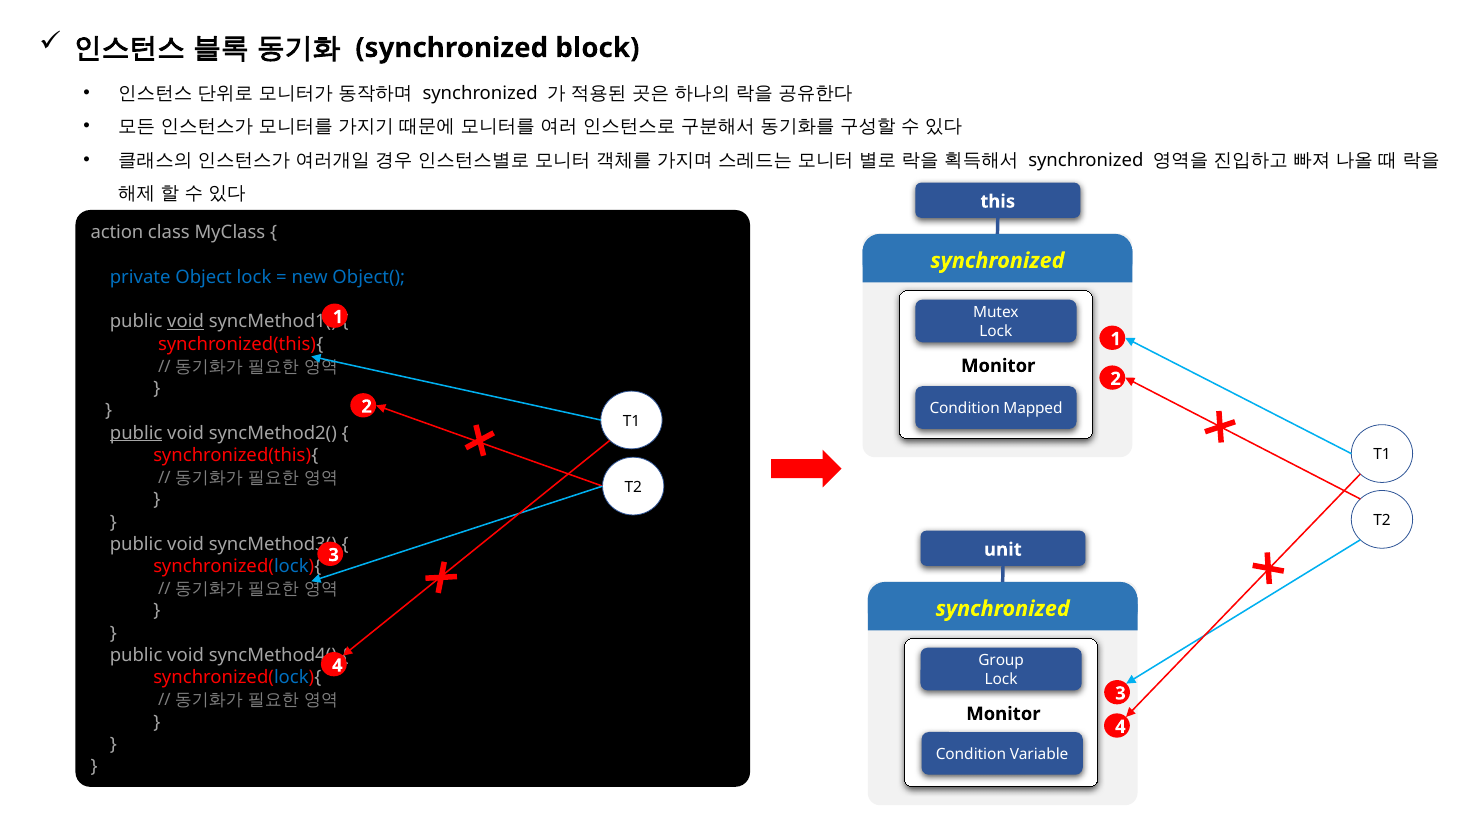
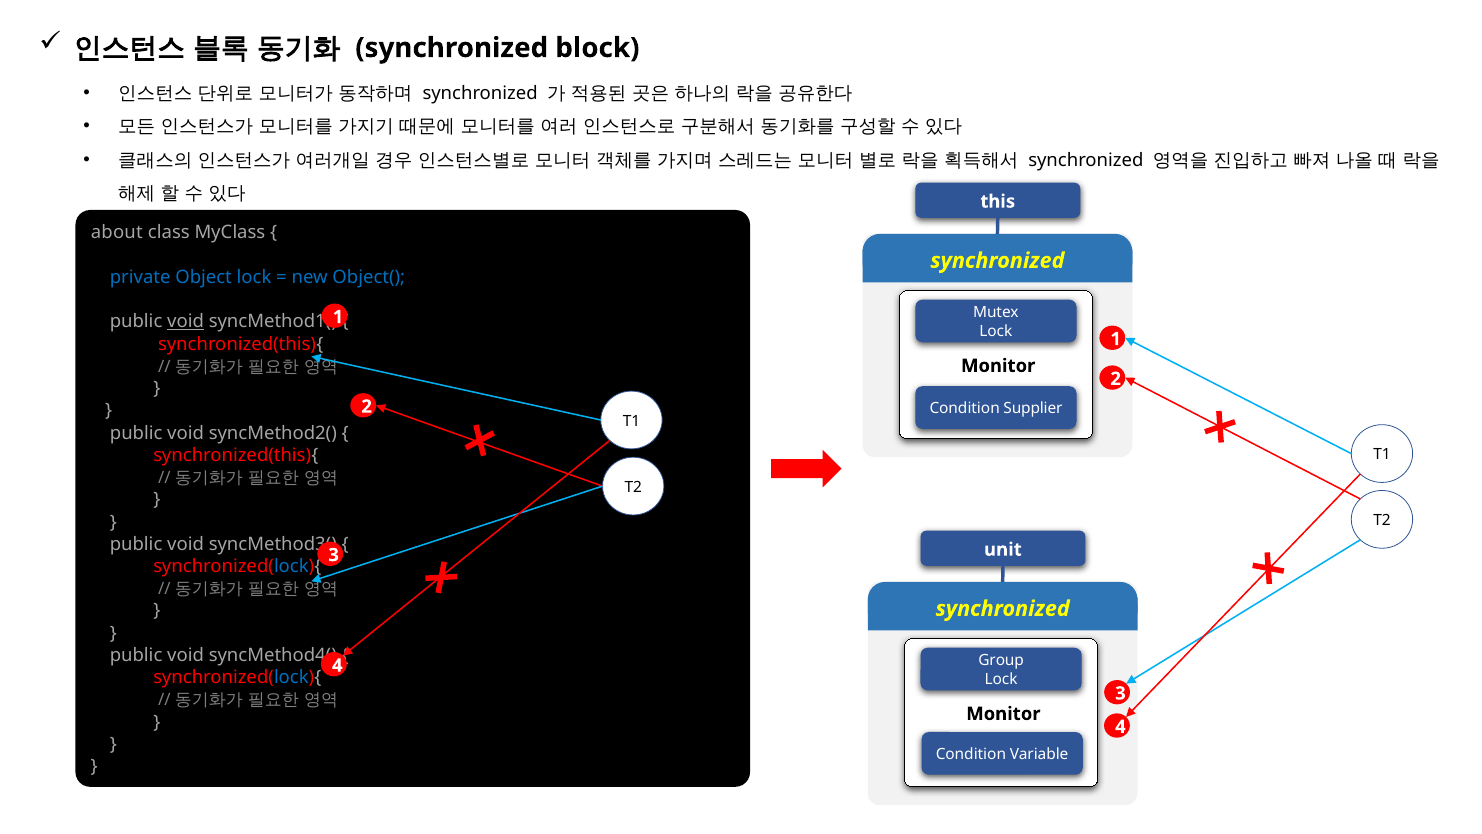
action: action -> about (117, 233)
Mapped: Mapped -> Supplier (1033, 408)
public underline: present -> none (136, 433)
